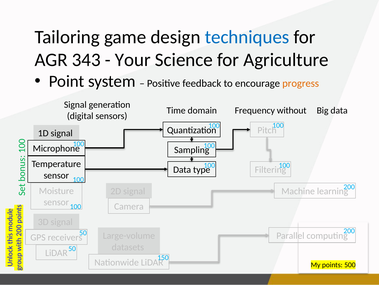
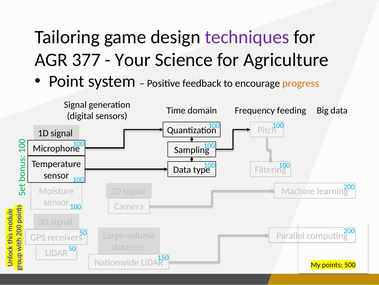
techniques colour: blue -> purple (247, 37)
343: 343 -> 377 (86, 60)
without: without -> feeding (292, 110)
